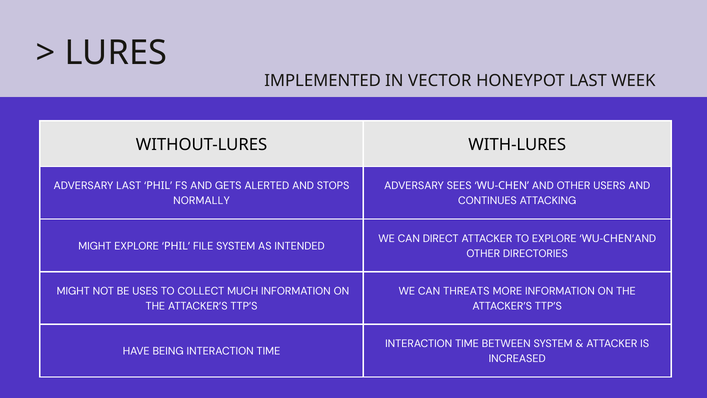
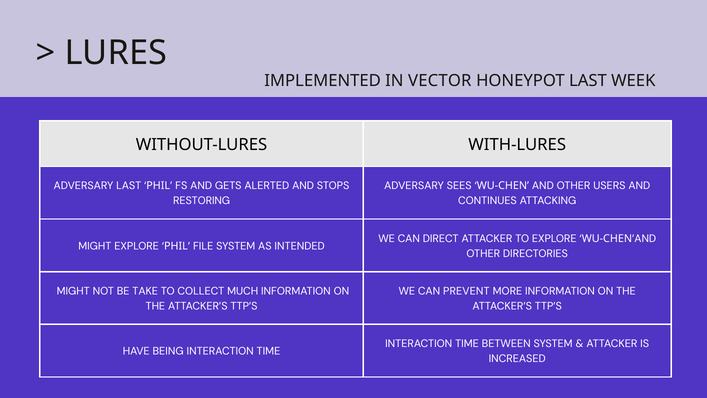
NORMALLY: NORMALLY -> RESTORING (202, 201)
USES: USES -> TAKE (145, 291)
THREATS: THREATS -> PREVENT (466, 291)
